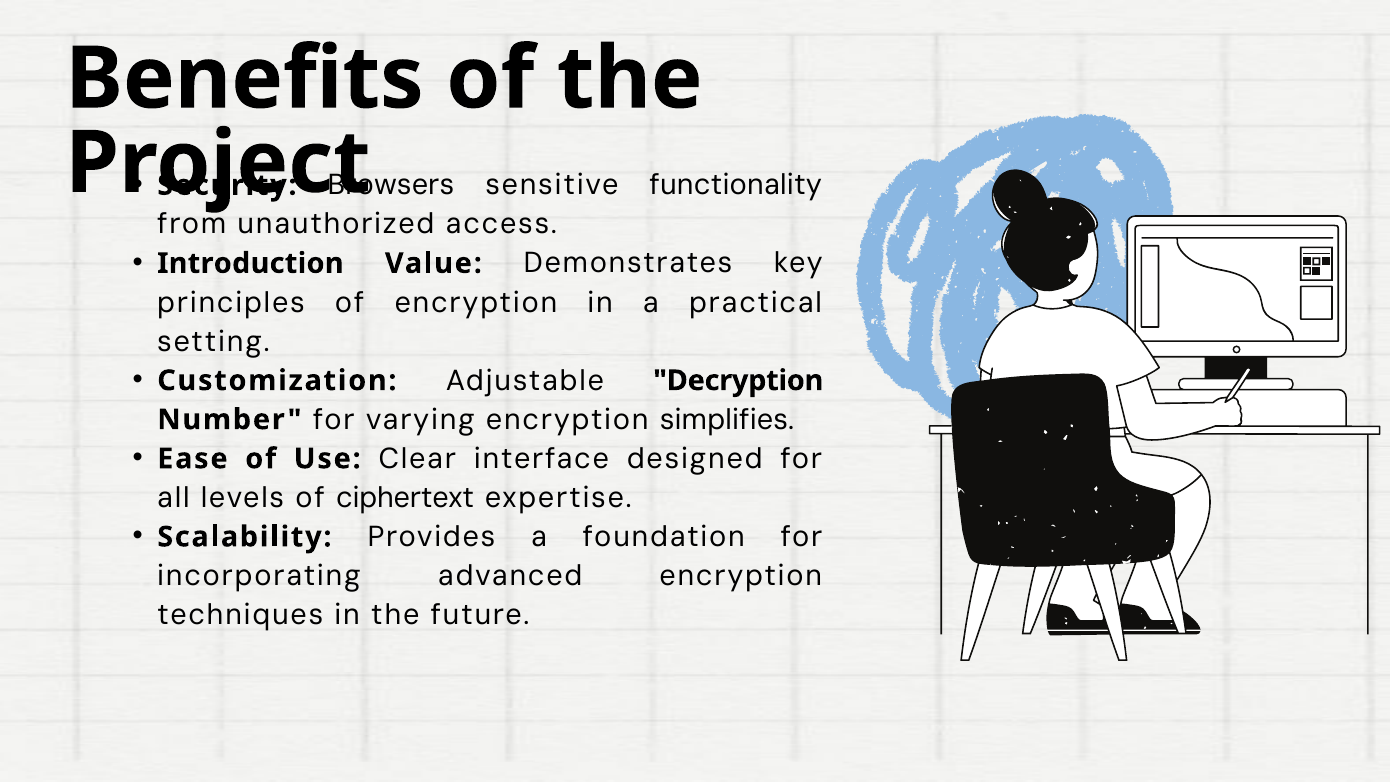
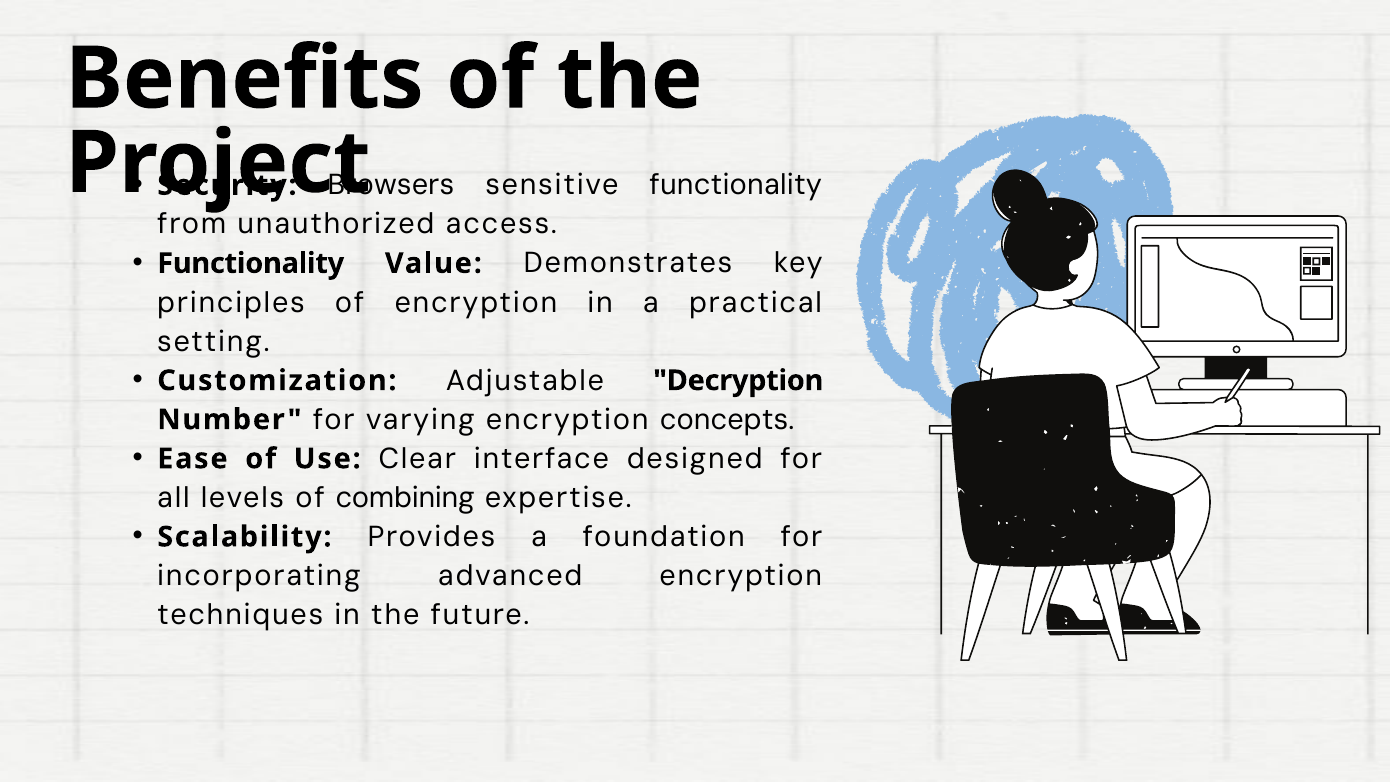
Introduction: Introduction -> Functionality (251, 263)
simplifies: simplifies -> concepts (727, 420)
ciphertext: ciphertext -> combining (405, 498)
